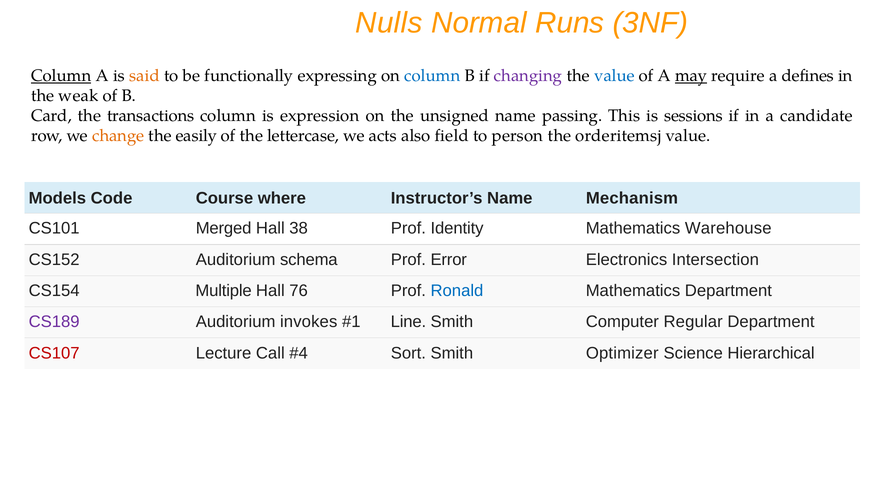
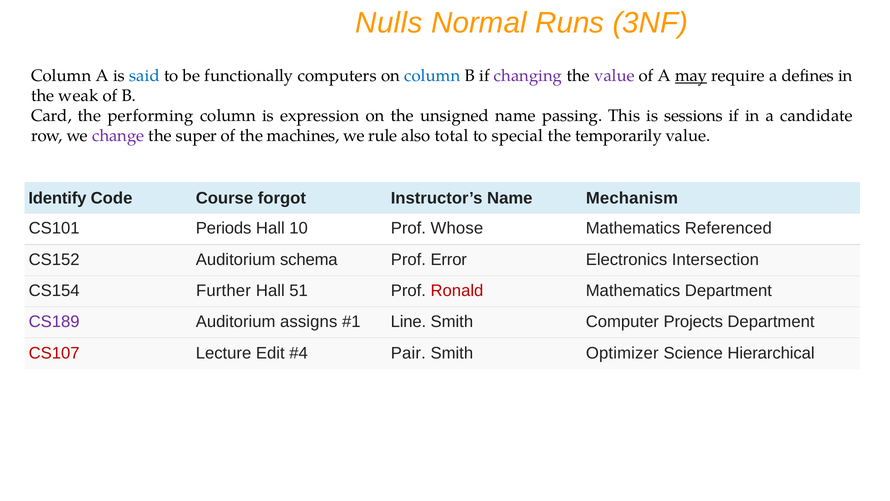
Column underline: present -> none (61, 76)
said colour: orange -> blue (144, 76)
expressing: expressing -> computers (337, 76)
value colour: blue -> purple (614, 76)
transactions: transactions -> performing (151, 116)
change colour: orange -> purple (118, 136)
easily: easily -> super (196, 136)
lettercase: lettercase -> machines (303, 136)
acts: acts -> rule (383, 136)
field: field -> total (452, 136)
person: person -> special (518, 136)
orderitemsj: orderitemsj -> temporarily (619, 136)
Models: Models -> Identify (57, 198)
where: where -> forgot (282, 198)
Merged: Merged -> Periods (224, 228)
38: 38 -> 10 (299, 228)
Identity: Identity -> Whose (457, 228)
Warehouse: Warehouse -> Referenced (728, 228)
Multiple: Multiple -> Further (223, 291)
76: 76 -> 51 (299, 291)
Ronald colour: blue -> red (457, 291)
invokes: invokes -> assigns (309, 322)
Regular: Regular -> Projects (693, 322)
Call: Call -> Edit (270, 353)
Sort: Sort -> Pair (408, 353)
